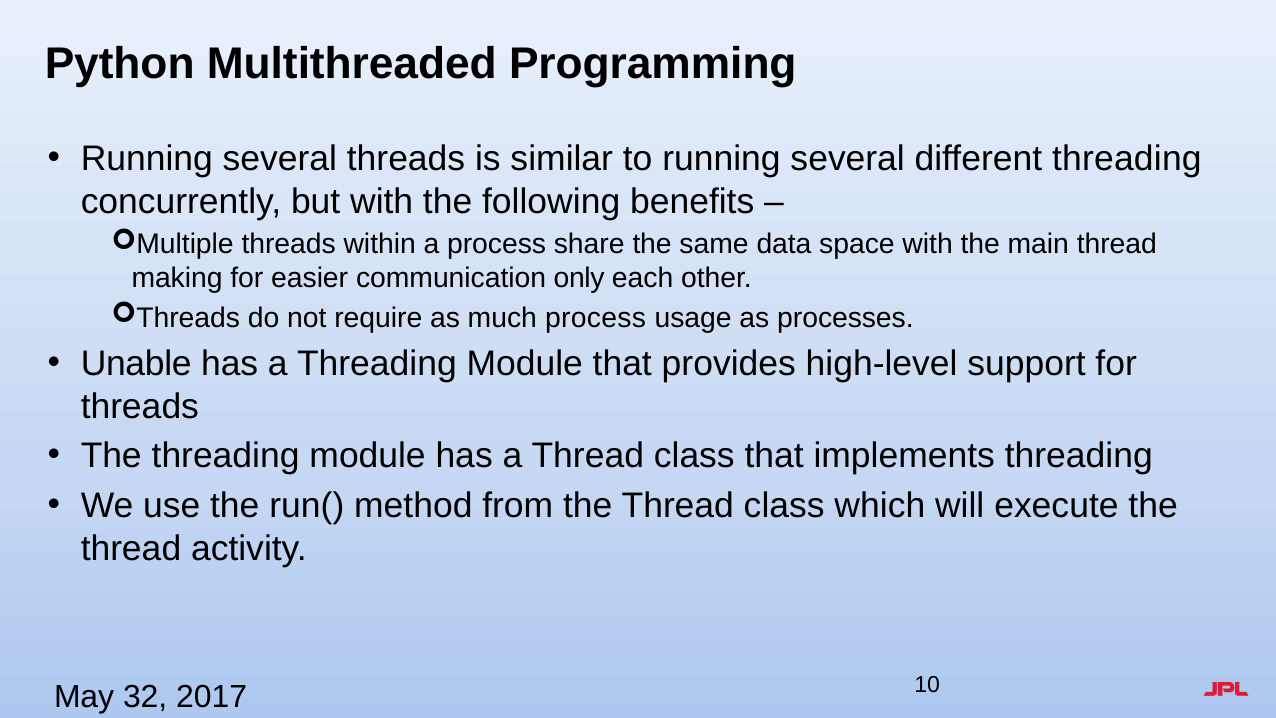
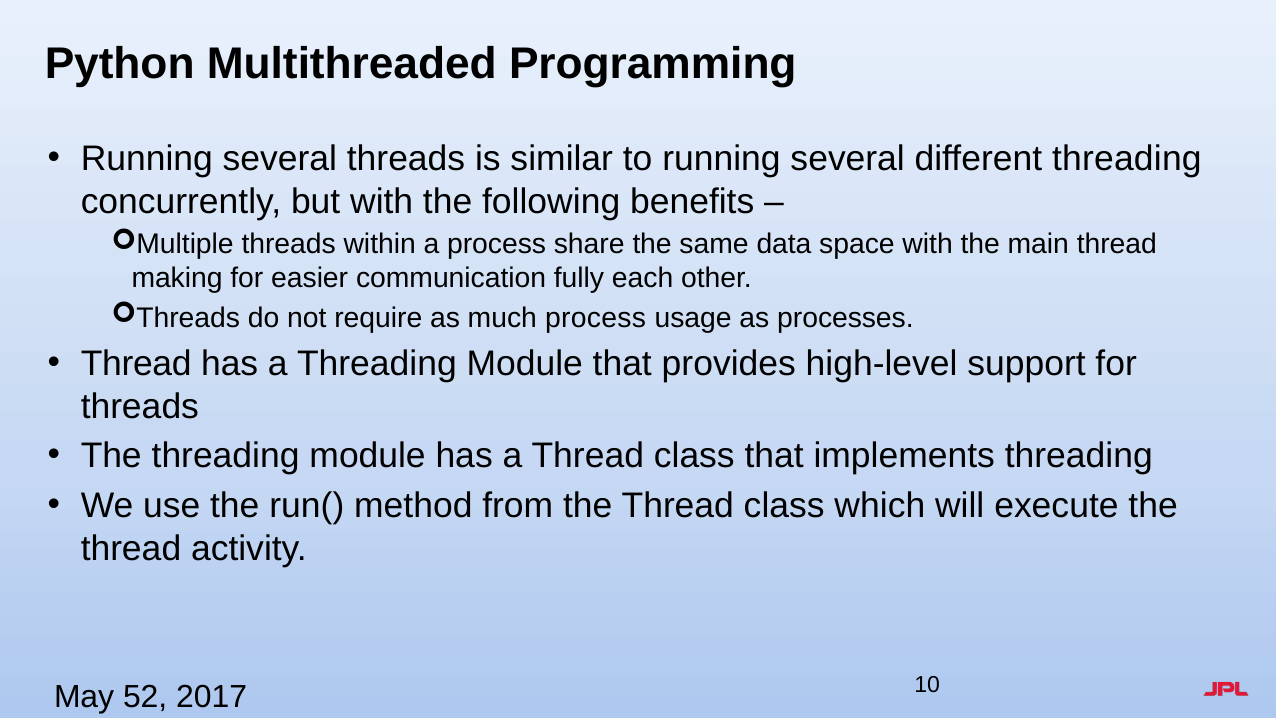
only: only -> fully (579, 278)
Unable: Unable -> Thread (136, 364)
32: 32 -> 52 (145, 697)
